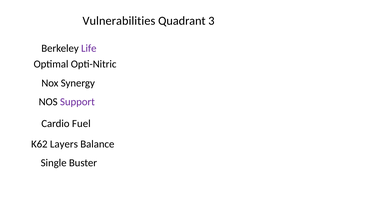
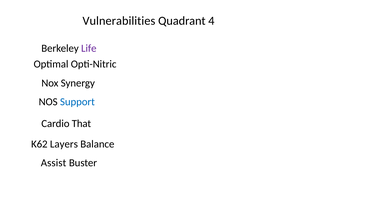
3: 3 -> 4 (211, 21)
Support colour: purple -> blue (77, 102)
Fuel: Fuel -> That (81, 123)
Single: Single -> Assist (54, 163)
